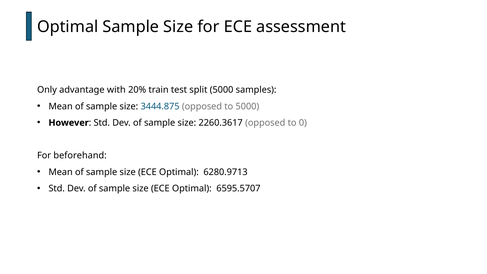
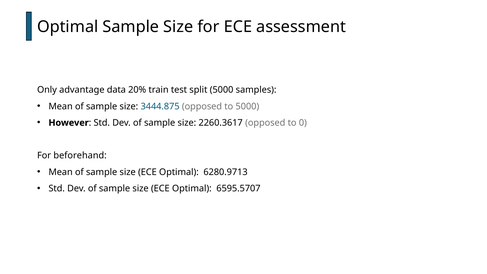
with: with -> data (116, 90)
